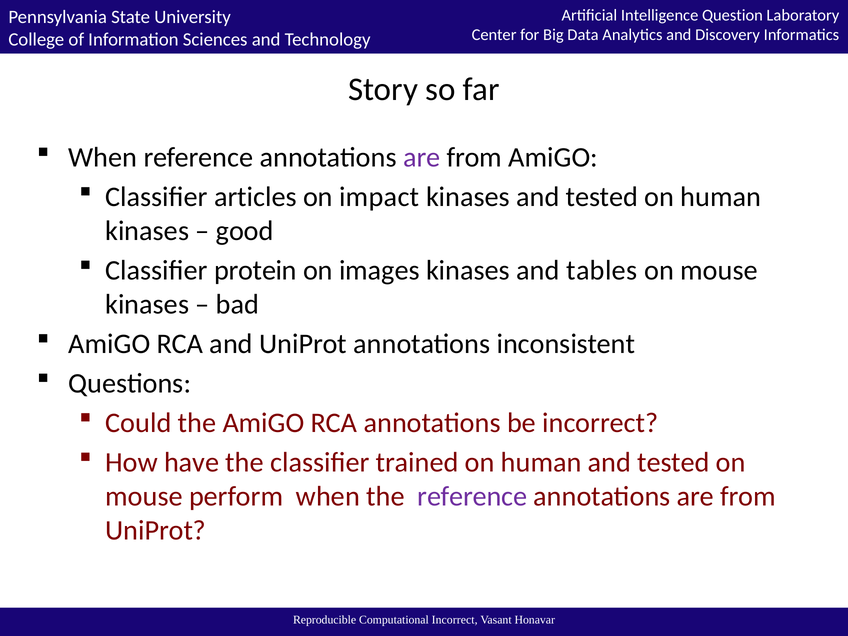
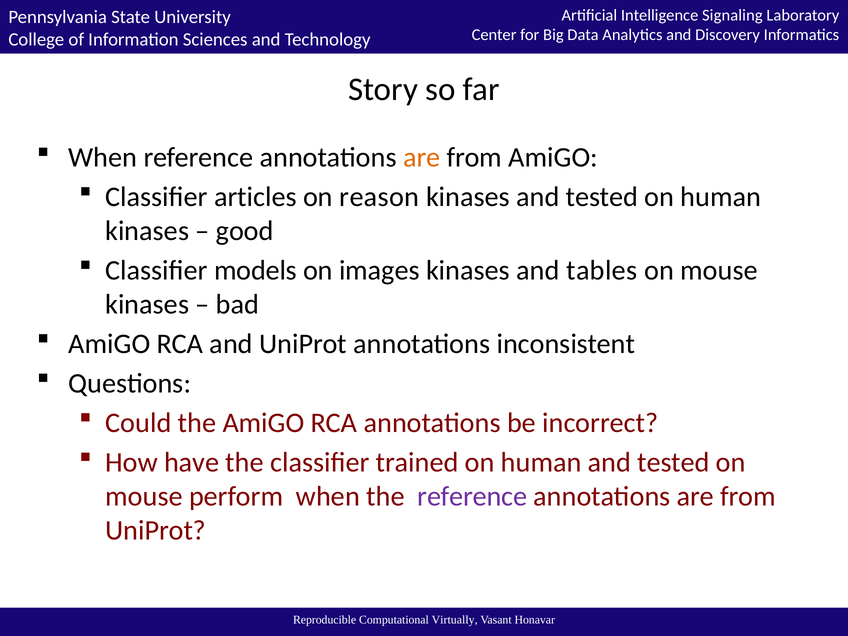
Question: Question -> Signaling (732, 15)
are colour: purple -> orange (422, 157)
impact: impact -> reason (379, 197)
protein: protein -> models (255, 270)
Computational Incorrect: Incorrect -> Virtually (455, 620)
